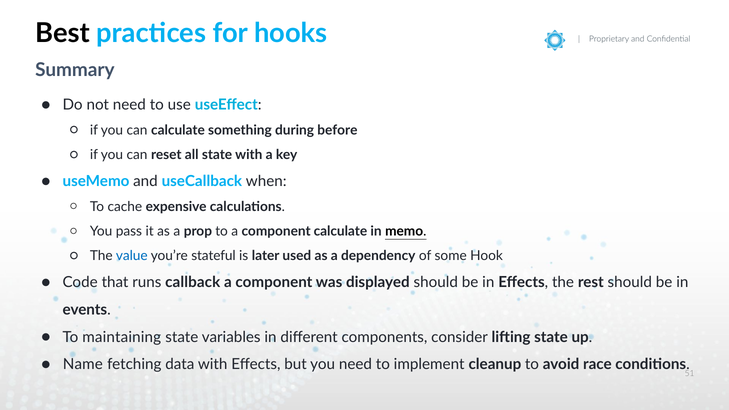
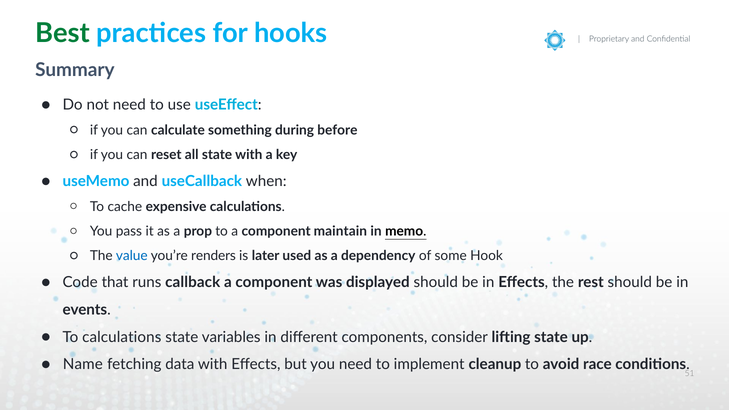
Best colour: black -> green (63, 33)
component calculate: calculate -> maintain (340, 231)
stateful: stateful -> renders (214, 256)
To maintaining: maintaining -> calculations (122, 337)
